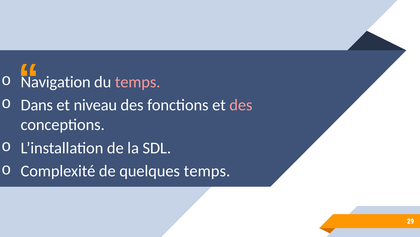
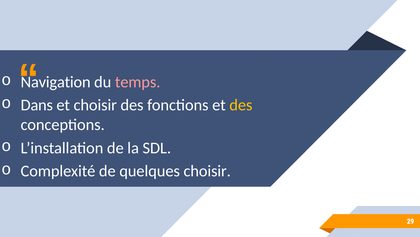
et niveau: niveau -> choisir (95, 105)
des colour: pink -> yellow (241, 105)
quelques temps: temps -> choisir (207, 171)
